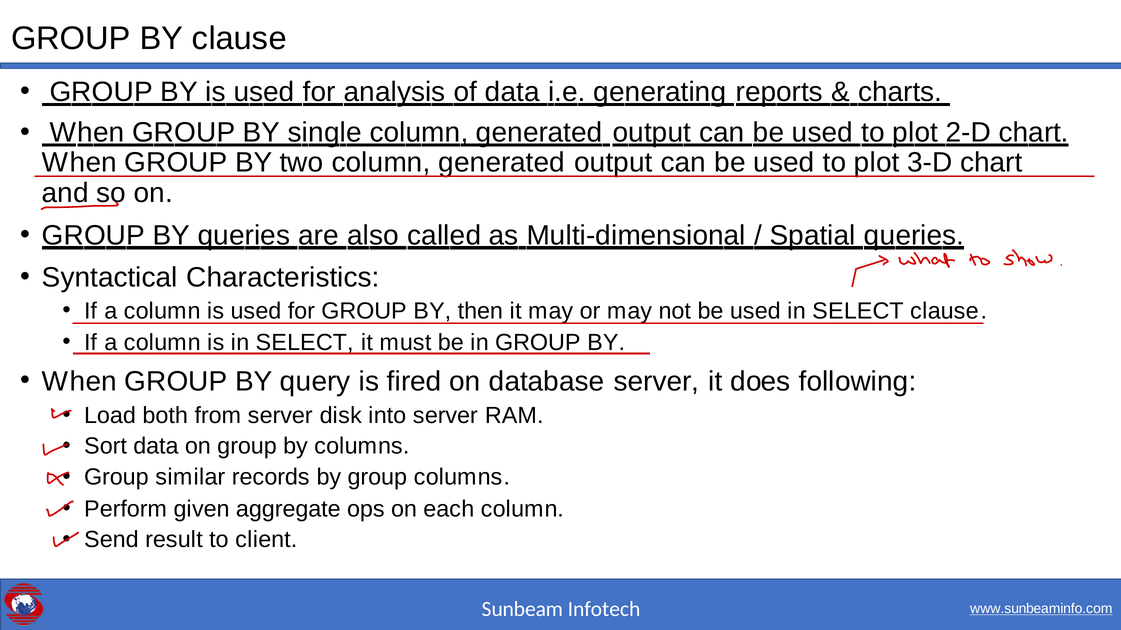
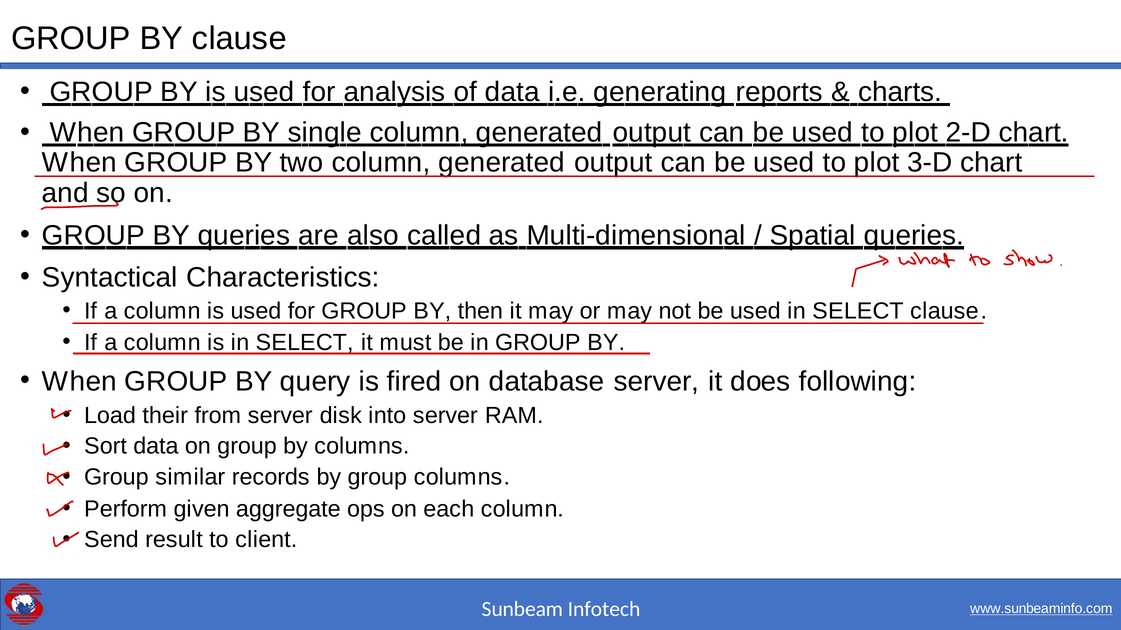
both: both -> their (165, 416)
